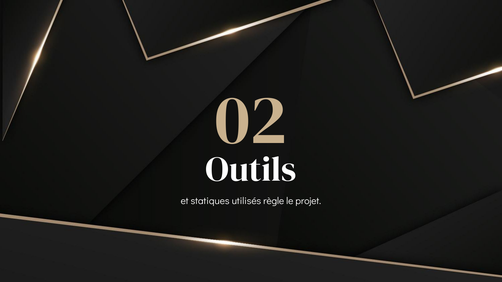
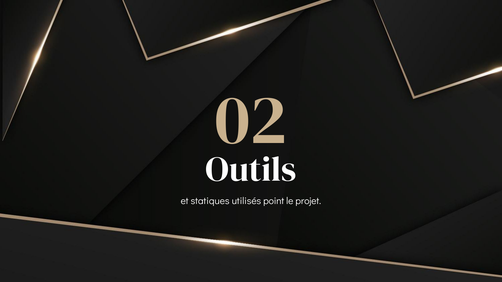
règle: règle -> point (274, 201)
